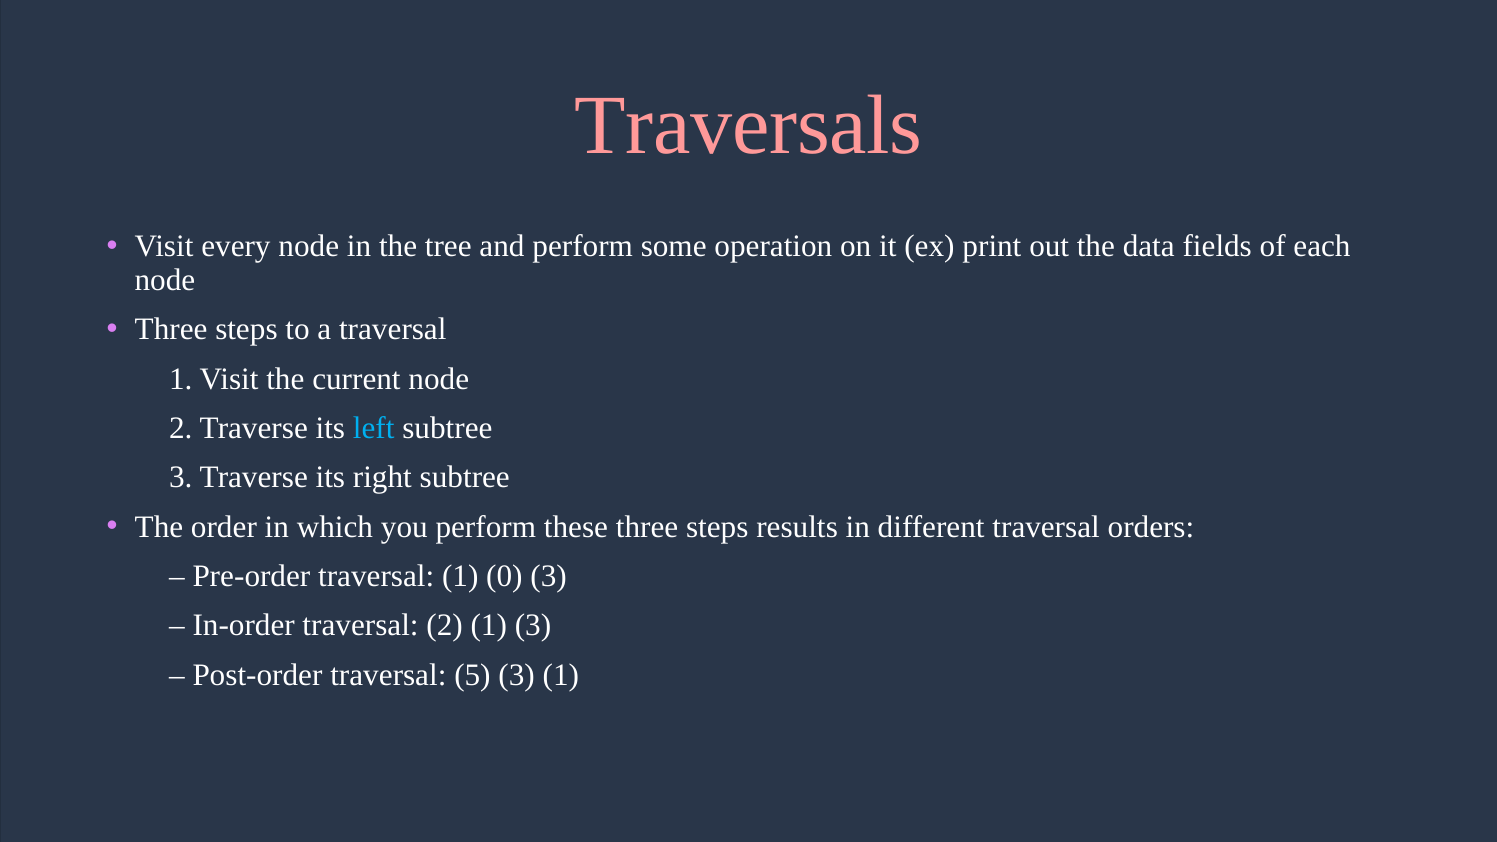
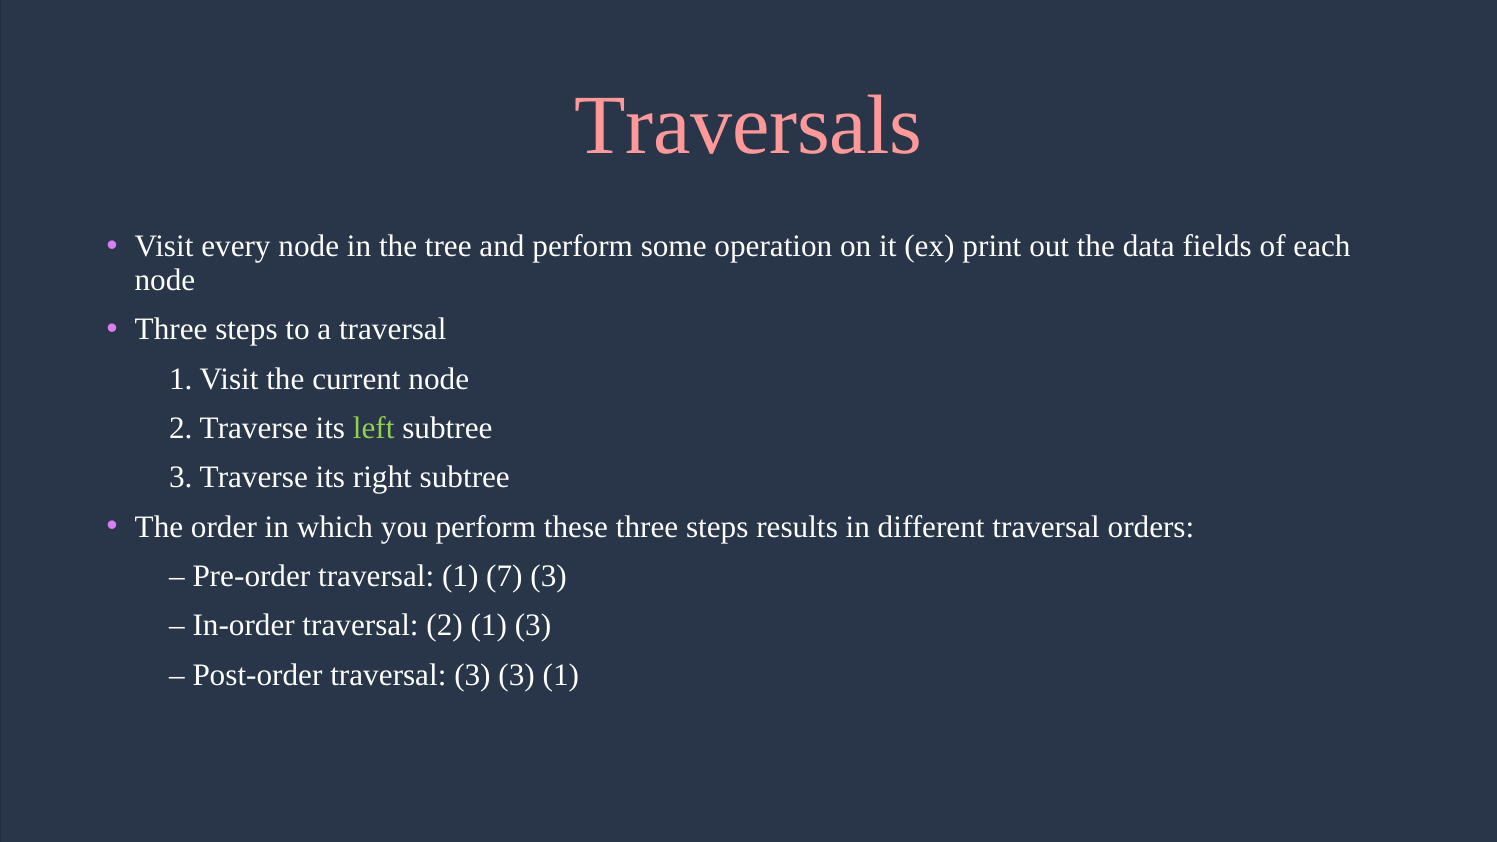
left colour: light blue -> light green (374, 428)
0: 0 -> 7 (504, 576)
traversal 5: 5 -> 3 (472, 675)
